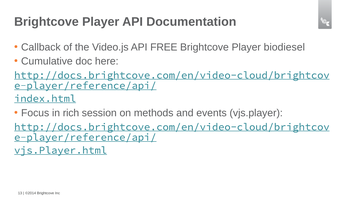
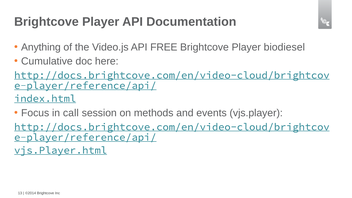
Callback: Callback -> Anything (41, 47)
rich: rich -> call (71, 113)
